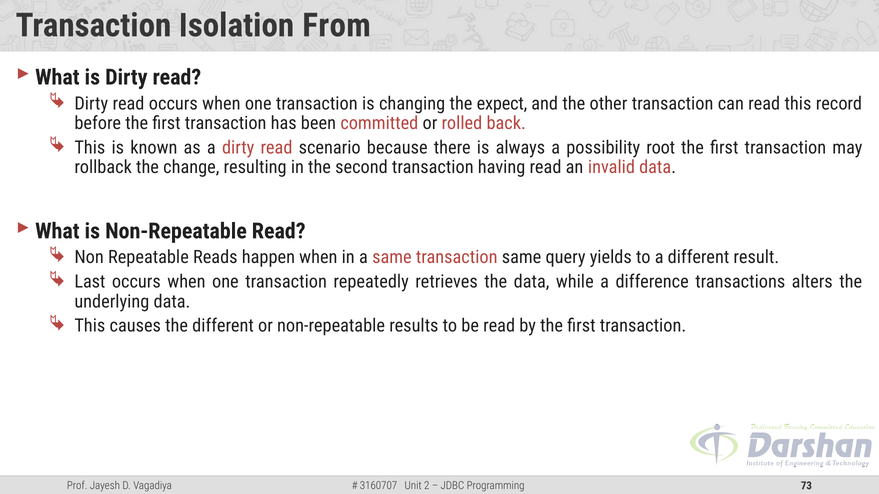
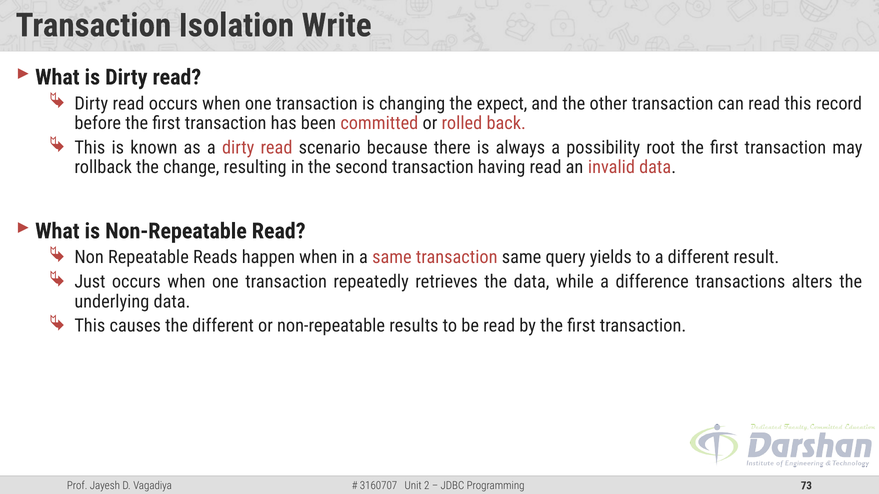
From: From -> Write (337, 25)
Last: Last -> Just (90, 282)
